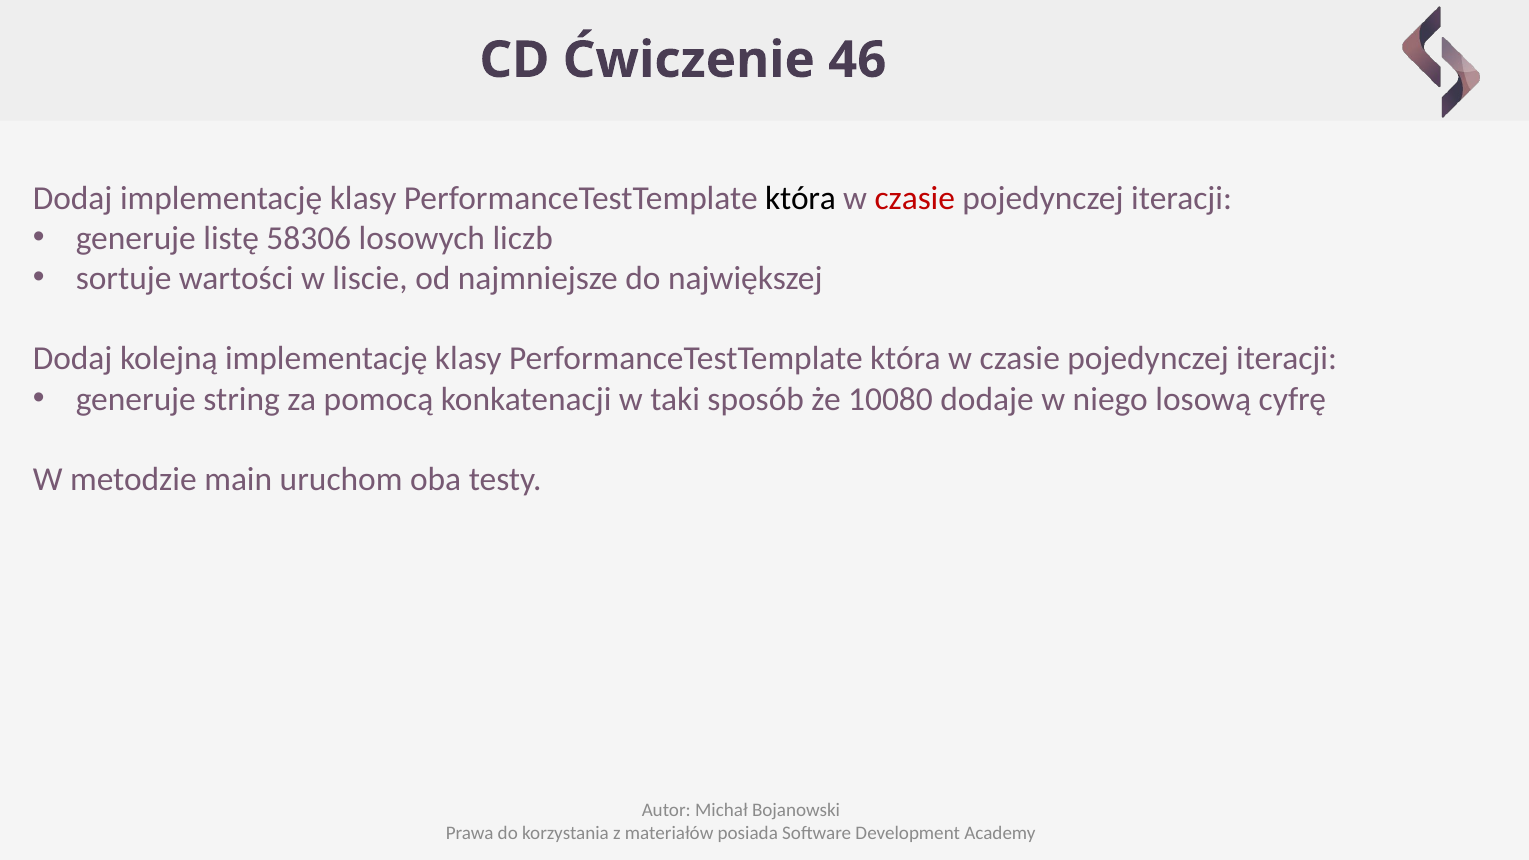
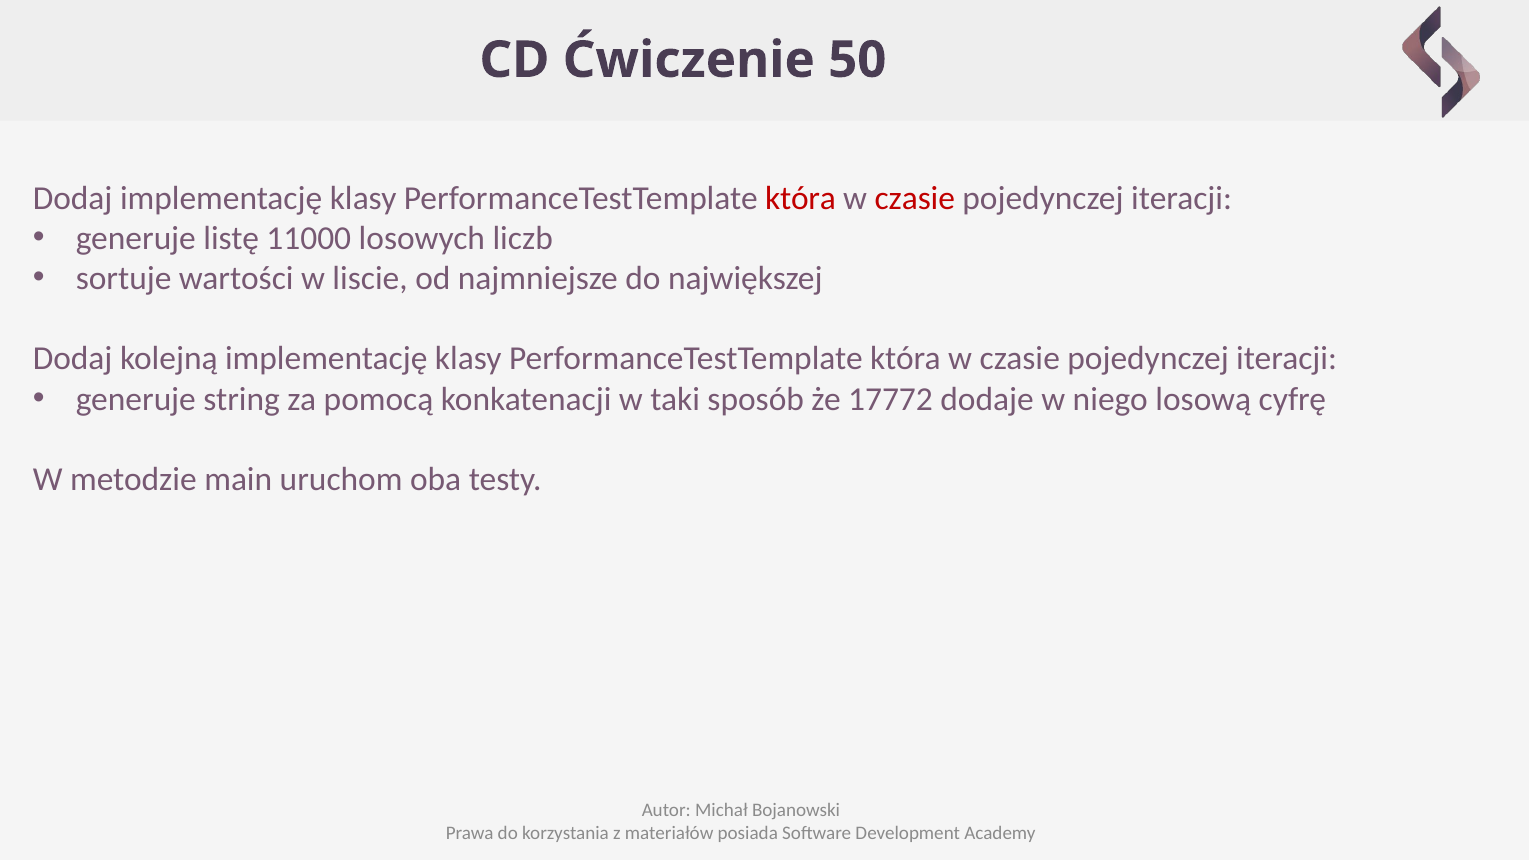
46: 46 -> 50 (857, 60)
która colour: black -> red (801, 198)
58306: 58306 -> 11000 (309, 239)
10080: 10080 -> 17772 (891, 399)
